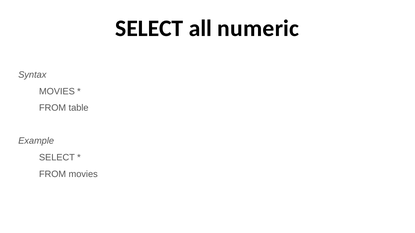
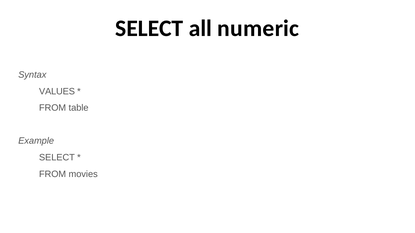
MOVIES: MOVIES -> VALUES (57, 91)
